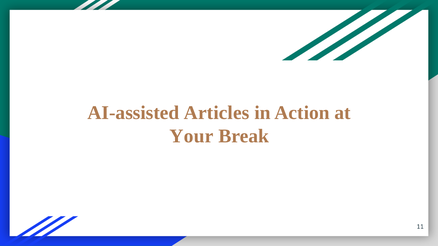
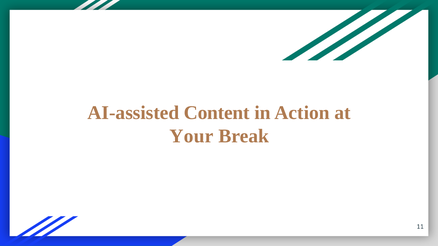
Articles: Articles -> Content (217, 113)
